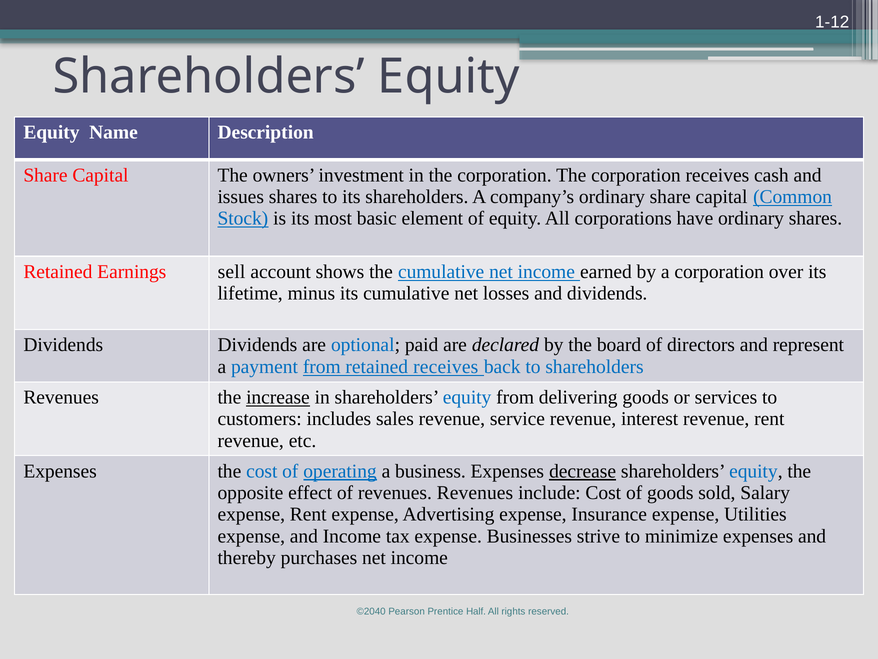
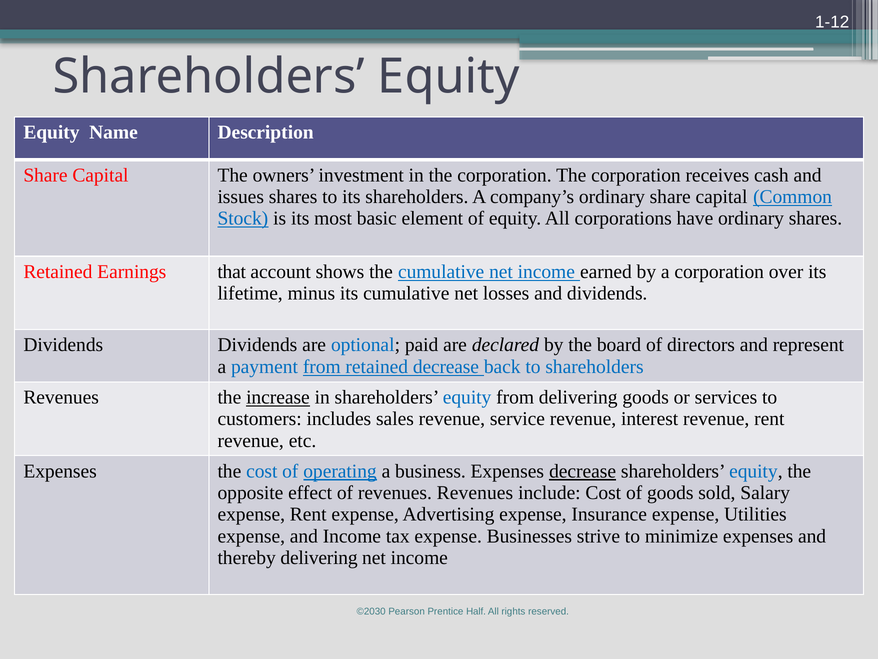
sell: sell -> that (232, 271)
retained receives: receives -> decrease (446, 366)
thereby purchases: purchases -> delivering (319, 557)
©2040: ©2040 -> ©2030 (371, 611)
